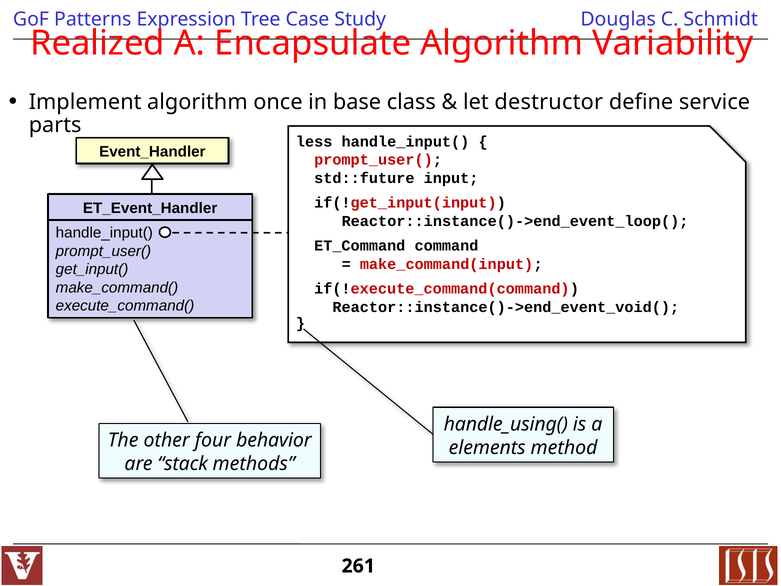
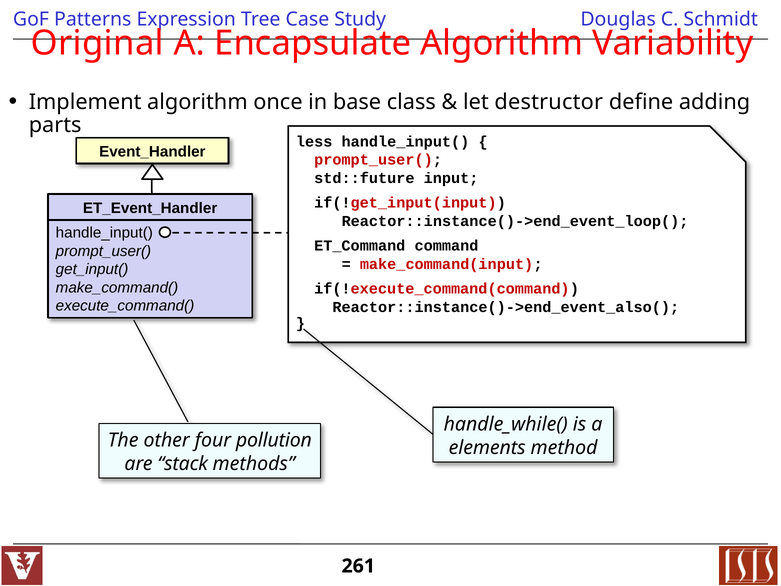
Realized: Realized -> Original (97, 43)
service: service -> adding (715, 102)
Reactor::instance()->end_event_void(: Reactor::instance()->end_event_void( -> Reactor::instance()->end_event_also( (506, 307)
handle_using(: handle_using( -> handle_while( (506, 424)
behavior: behavior -> pollution (274, 440)
